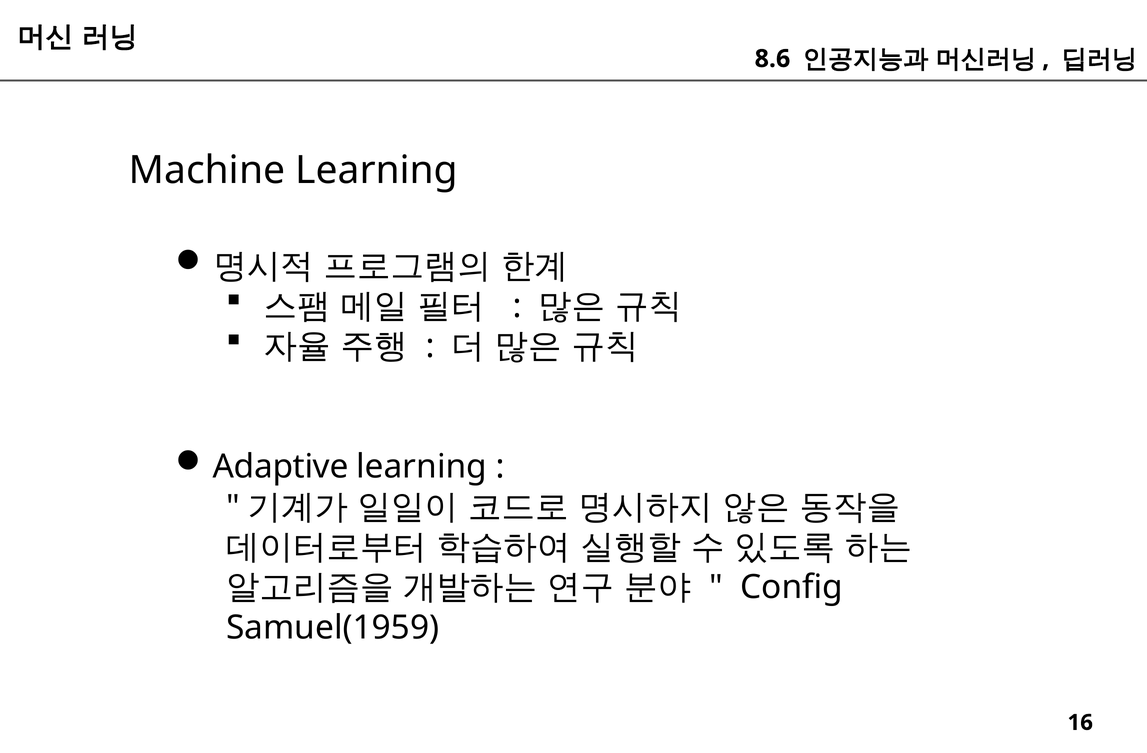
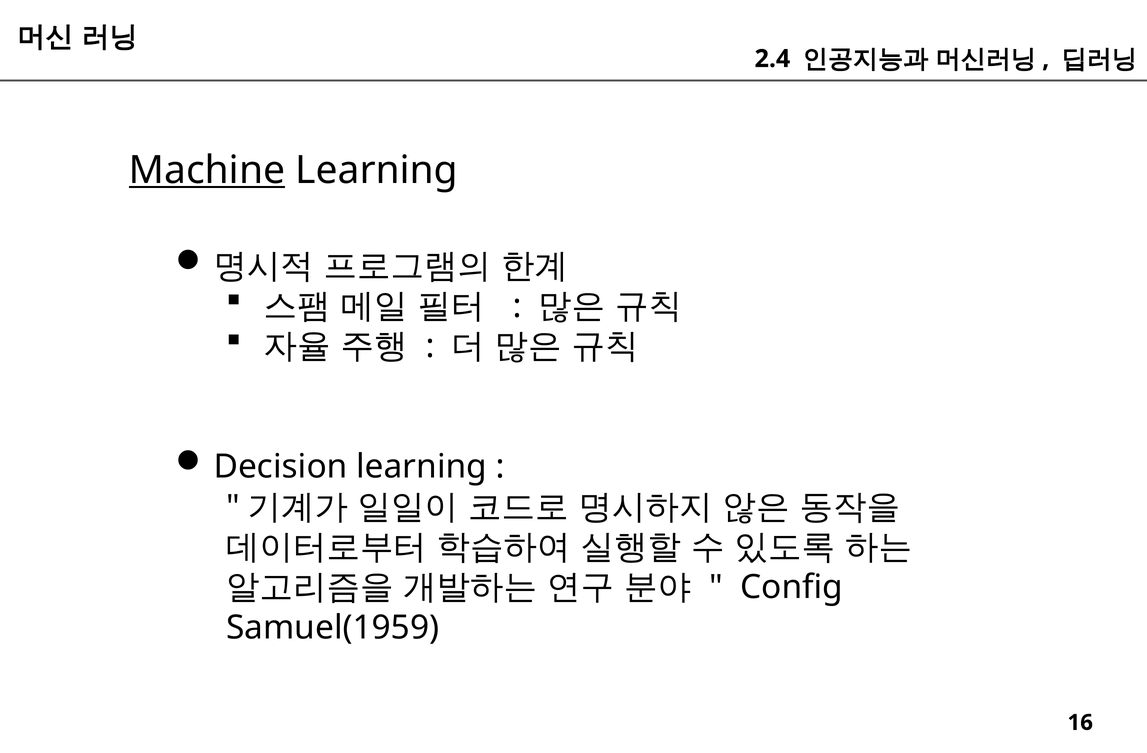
8.6: 8.6 -> 2.4 (772, 59)
Machine underline: none -> present (207, 170)
Adaptive: Adaptive -> Decision (281, 467)
